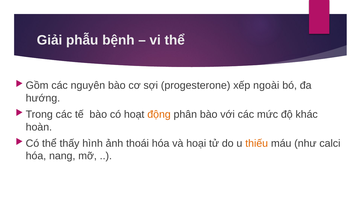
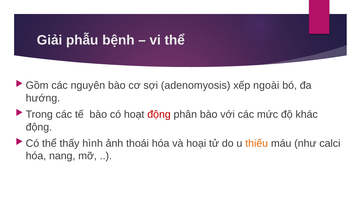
progesterone: progesterone -> adenomyosis (196, 85)
động colour: orange -> red (159, 114)
hoàn: hoàn -> động (39, 127)
